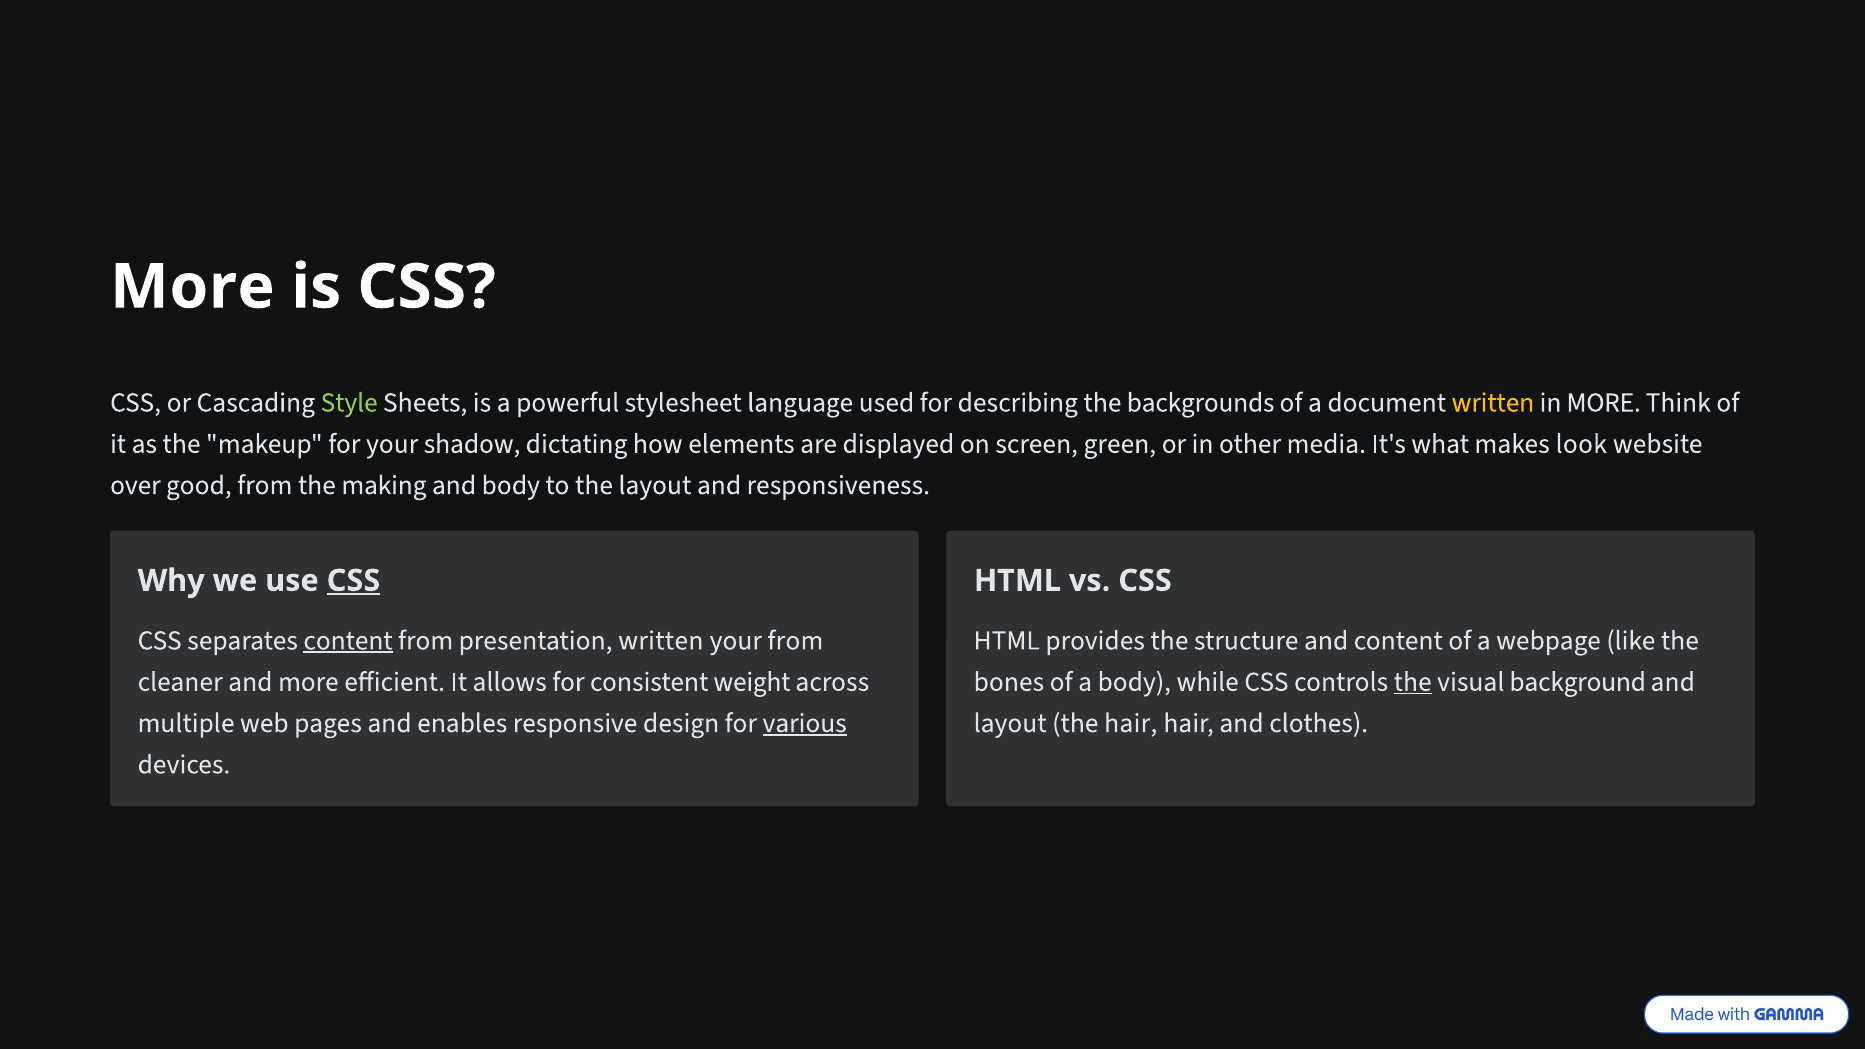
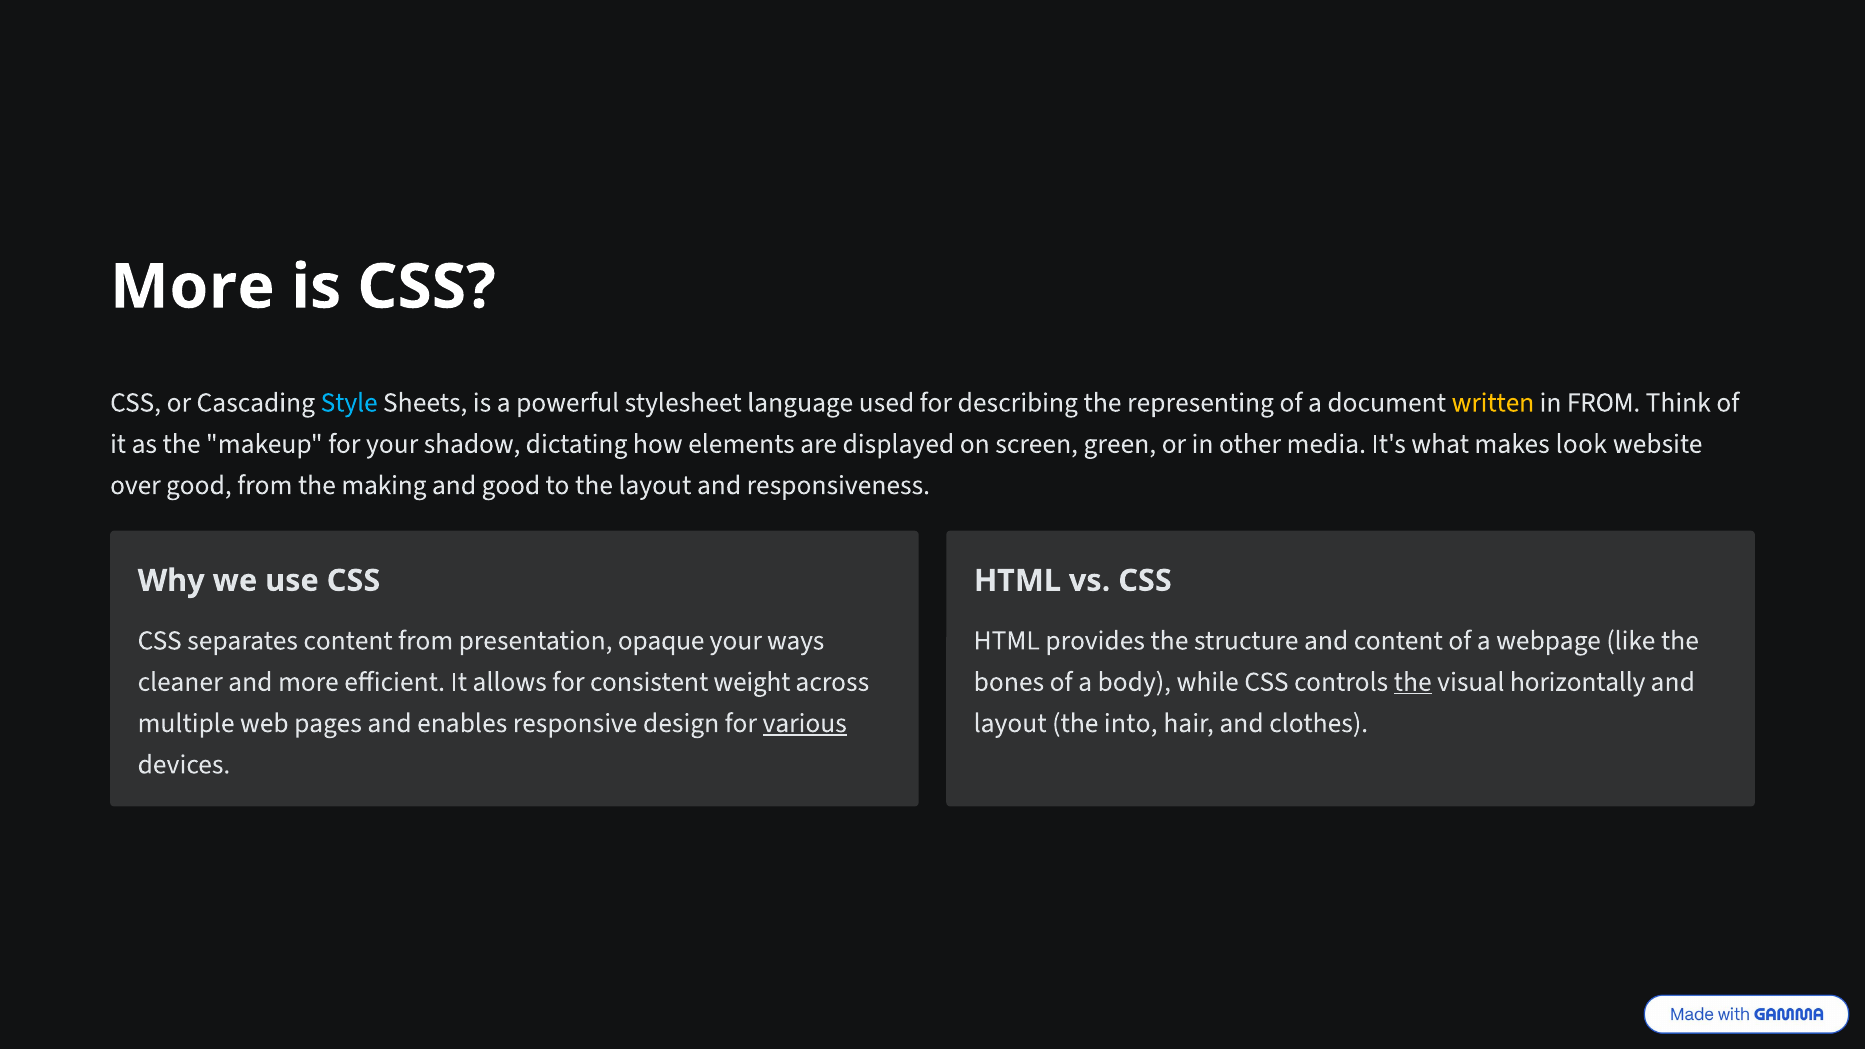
Style colour: light green -> light blue (349, 402)
backgrounds: backgrounds -> representing (1200, 402)
in MORE: MORE -> FROM (1604, 402)
and body: body -> good (511, 485)
CSS underline: present -> none (353, 581)
content underline: present -> none (348, 640)
presentation written: written -> opaque (661, 640)
your from: from -> ways (796, 640)
background: background -> horizontally (1578, 682)
the hair: hair -> into (1131, 723)
